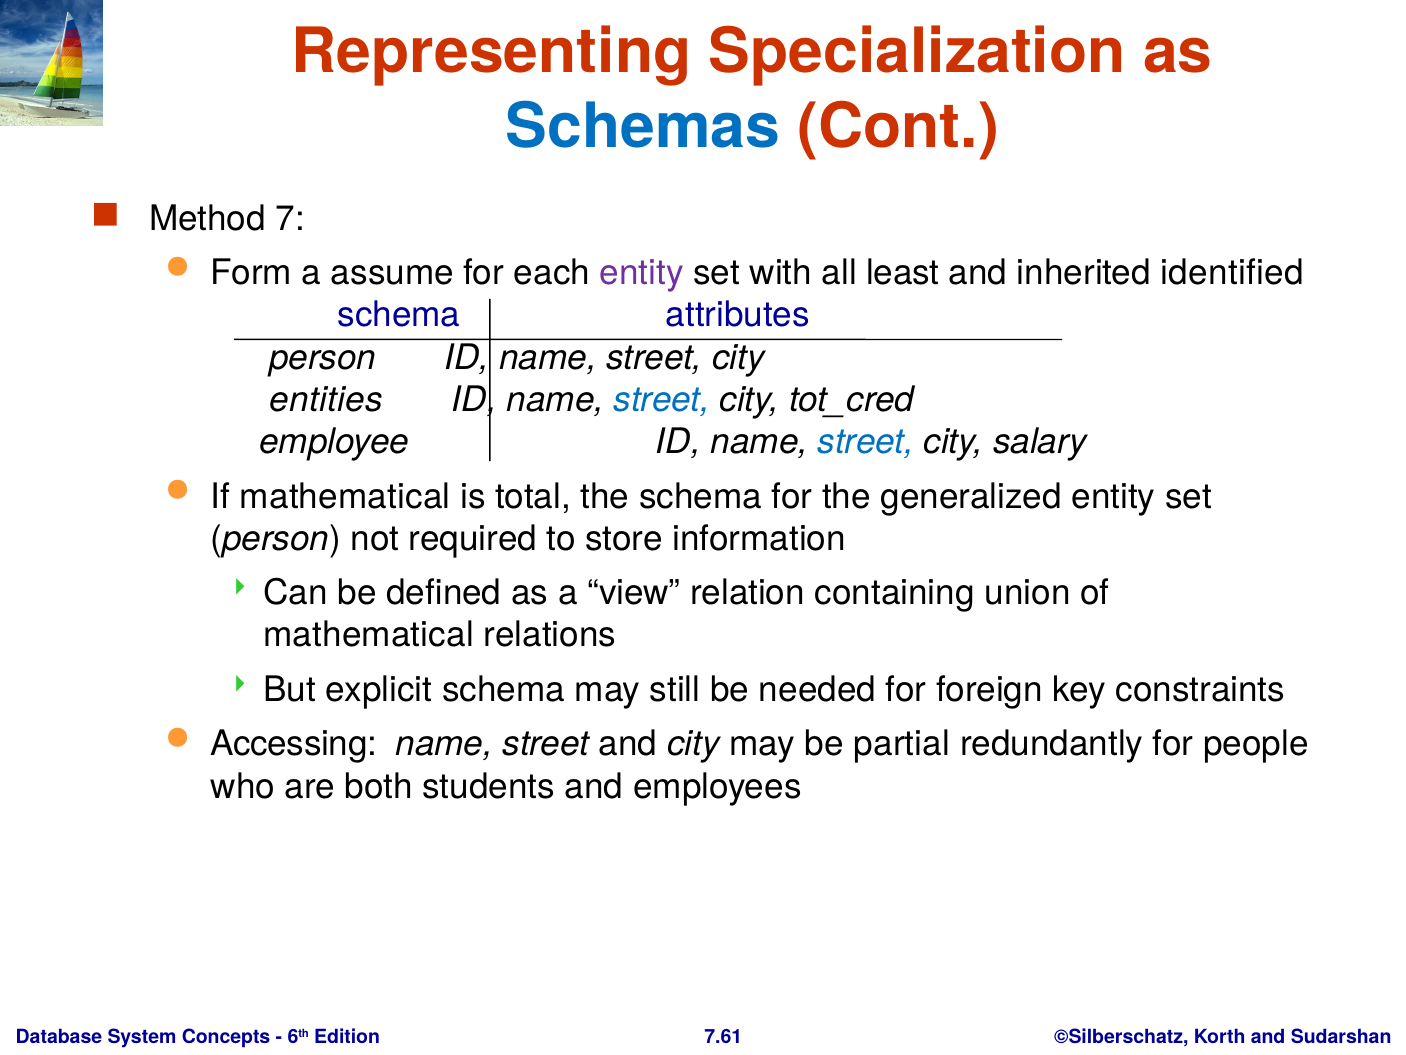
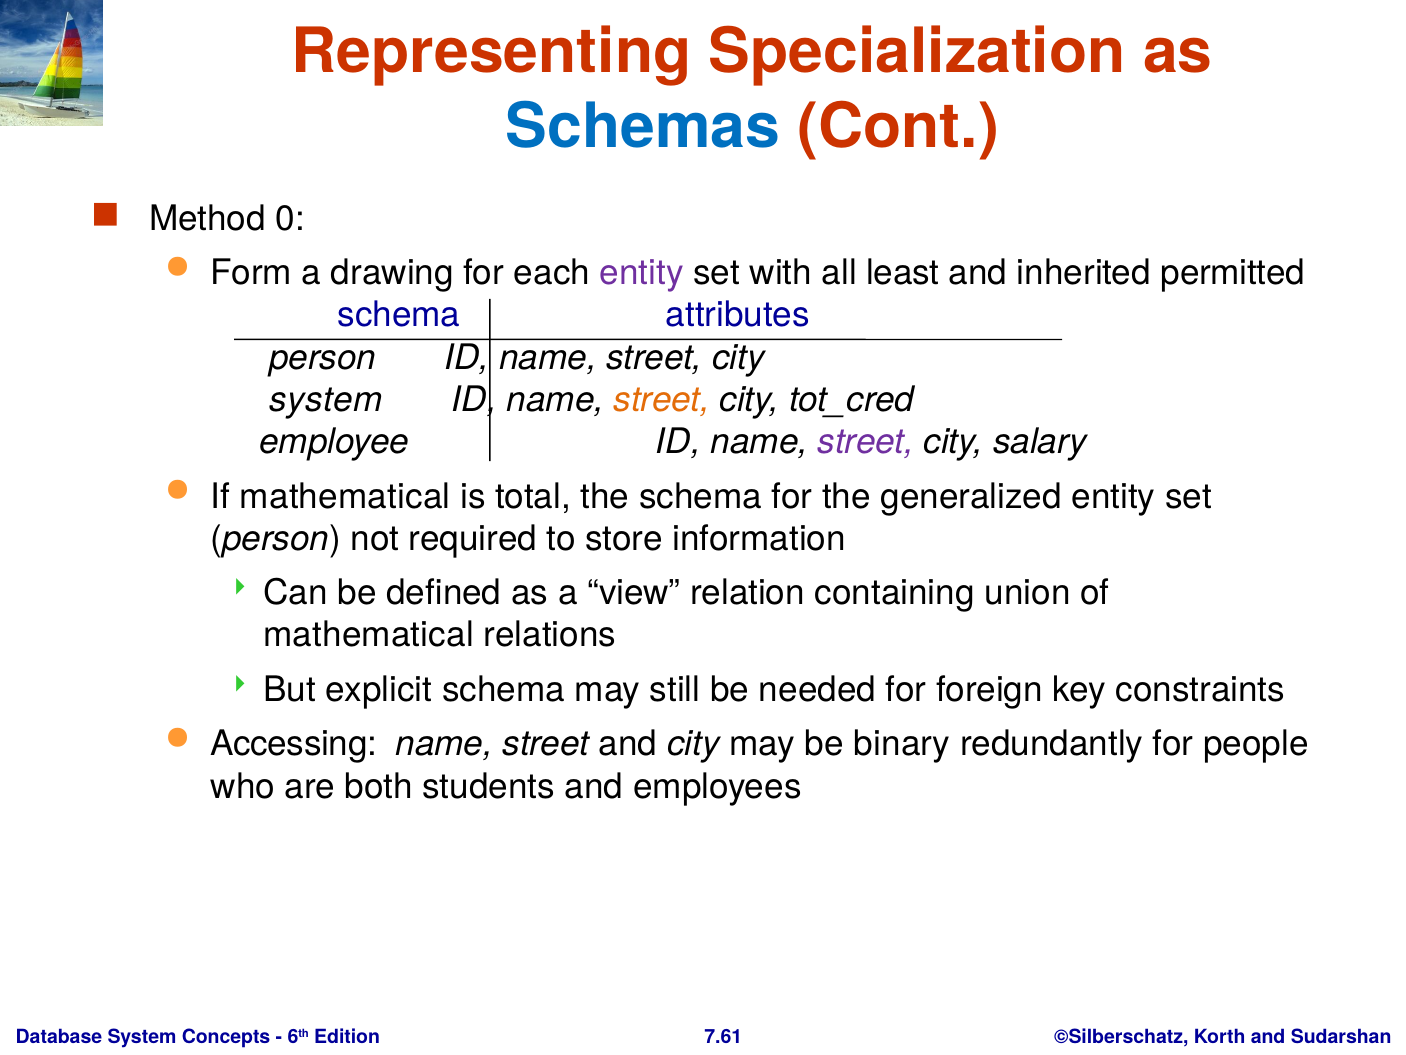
7: 7 -> 0 (290, 219)
assume: assume -> drawing (392, 273)
identified: identified -> permitted (1233, 273)
entities: entities -> system (326, 400)
street colour: blue -> orange (662, 400)
street colour: blue -> purple (866, 442)
partial: partial -> binary (902, 744)
